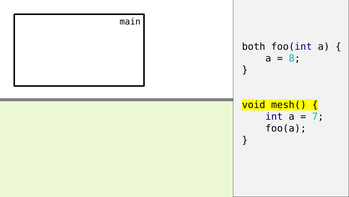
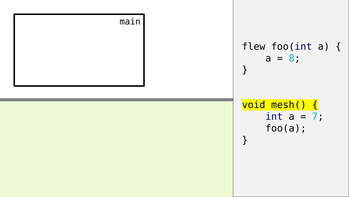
both: both -> flew (254, 46)
